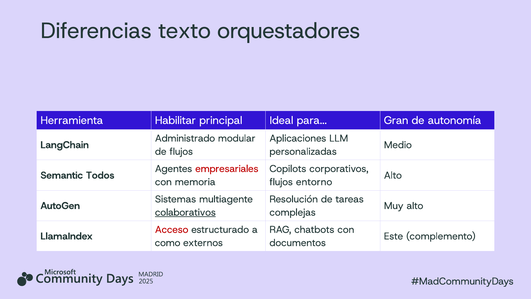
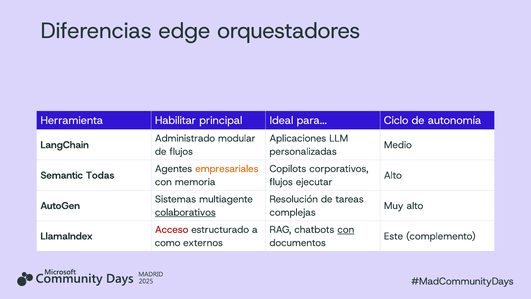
texto: texto -> edge (184, 31)
Gran: Gran -> Ciclo (396, 120)
empresariales colour: red -> orange (227, 169)
Todos: Todos -> Todas (100, 175)
entorno: entorno -> ejecutar (314, 182)
con underline: none -> present (346, 229)
